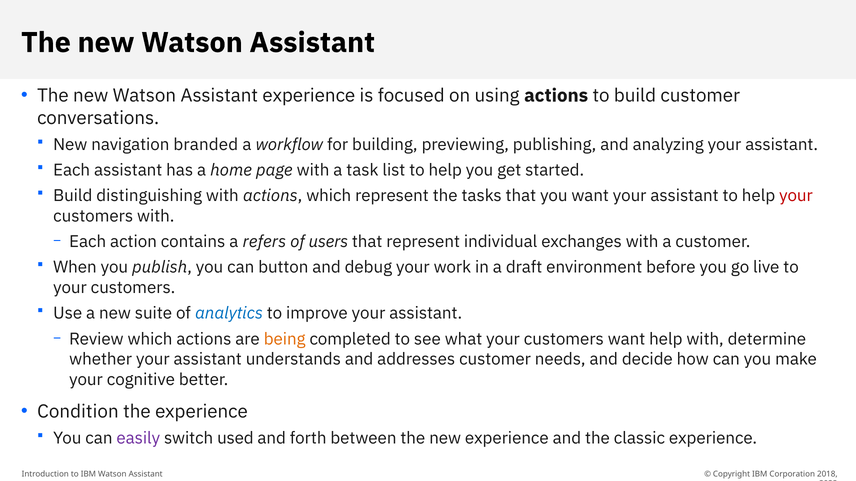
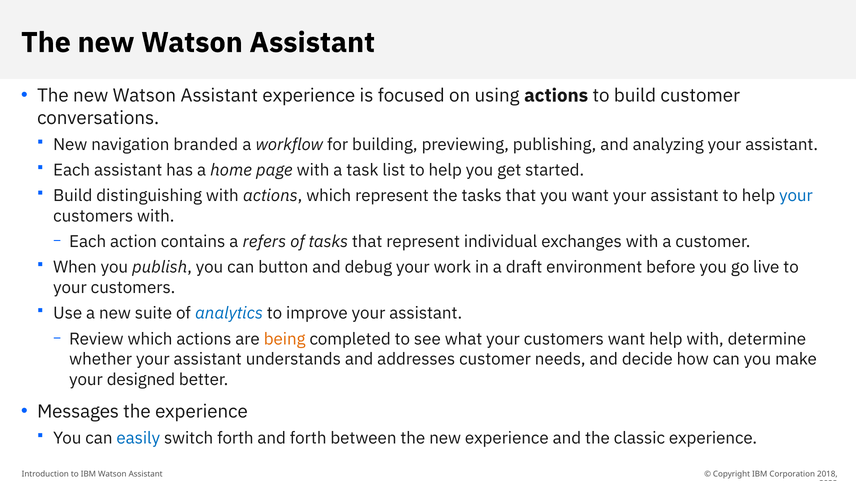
your colour: red -> blue (796, 196)
of users: users -> tasks (328, 242)
cognitive: cognitive -> designed (141, 380)
Condition: Condition -> Messages (78, 412)
easily colour: purple -> blue (138, 439)
switch used: used -> forth (235, 439)
